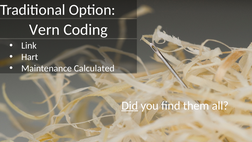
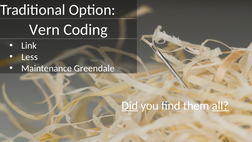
Hart: Hart -> Less (30, 57)
Calculated: Calculated -> Greendale (94, 68)
all underline: none -> present (220, 105)
